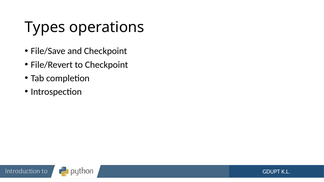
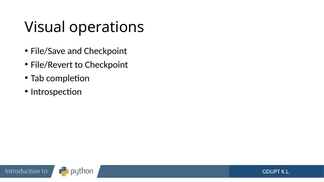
Types: Types -> Visual (45, 27)
